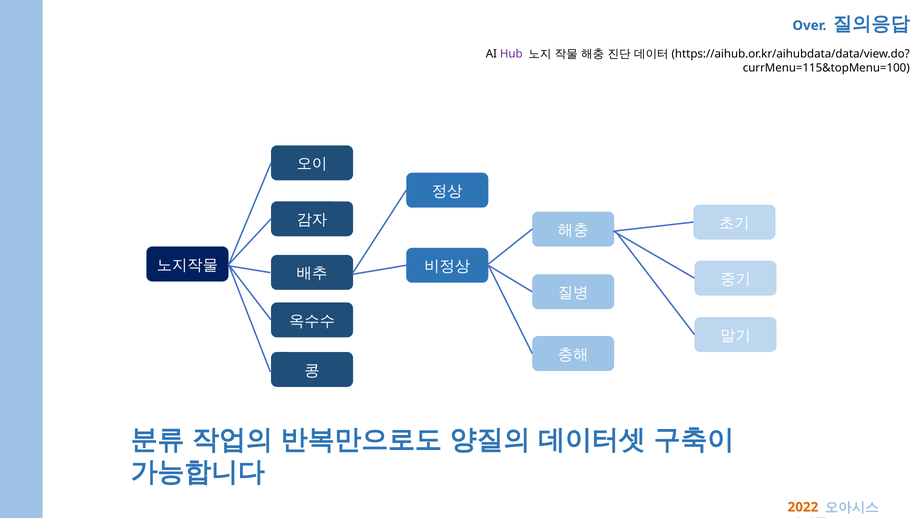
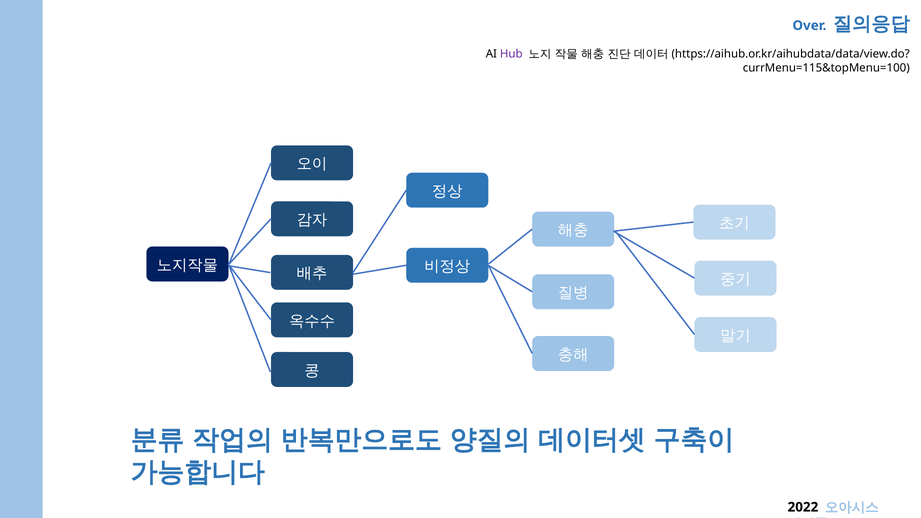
2022 colour: orange -> black (803, 507)
